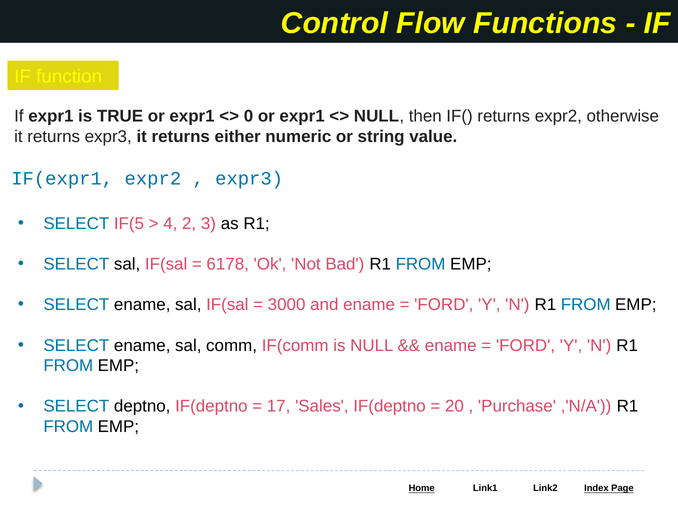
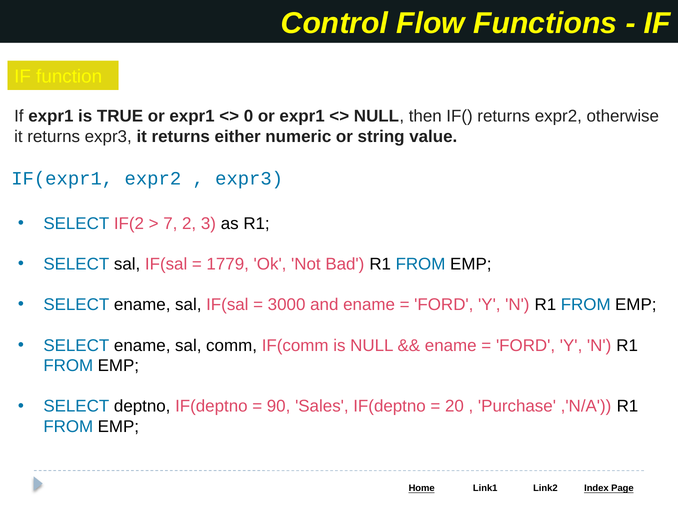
IF(5: IF(5 -> IF(2 (129, 224)
4: 4 -> 7 (170, 224)
6178: 6178 -> 1779 (228, 264)
17: 17 -> 90 (279, 407)
